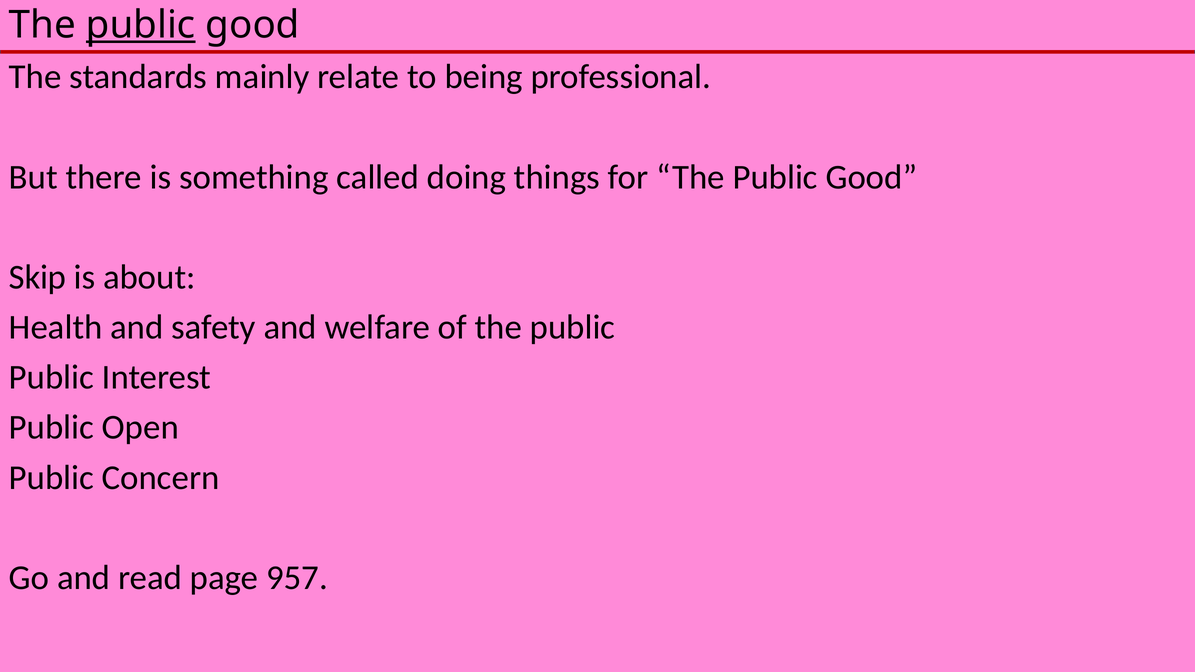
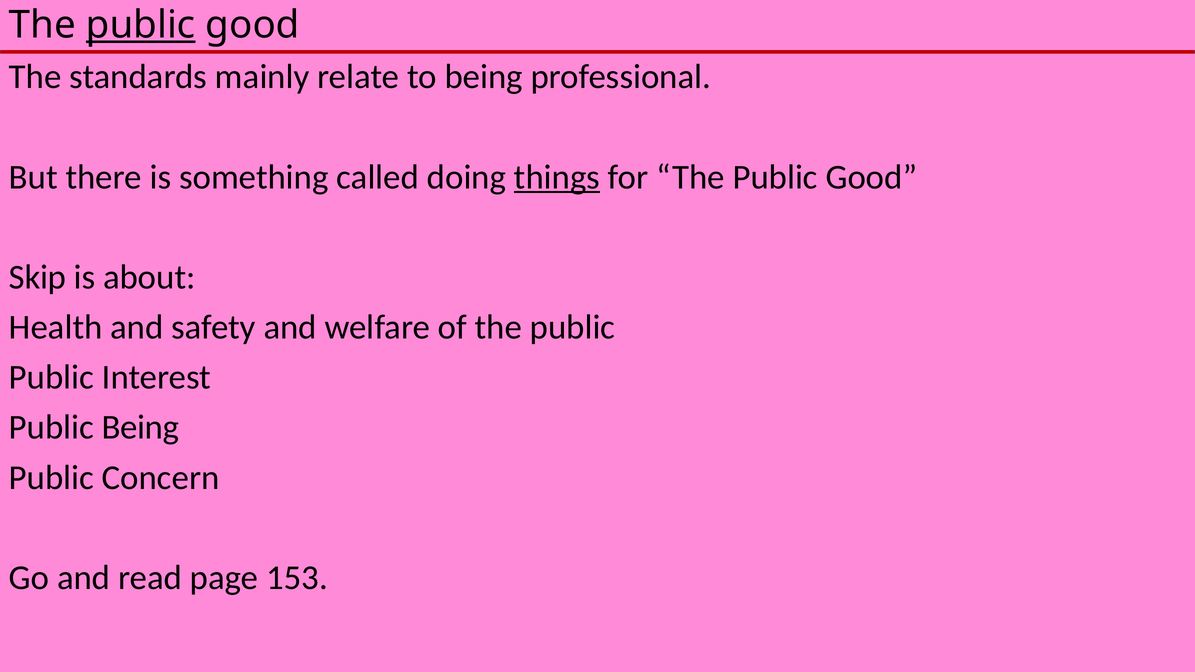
things underline: none -> present (557, 177)
Public Open: Open -> Being (141, 428)
957: 957 -> 153 (297, 578)
